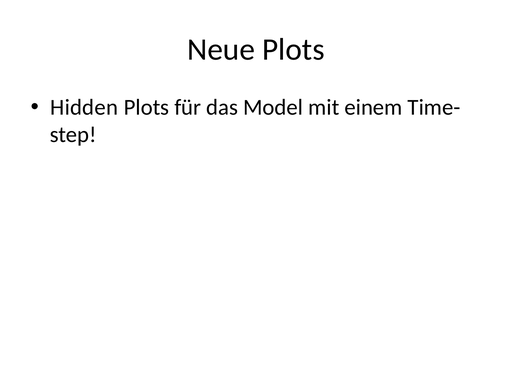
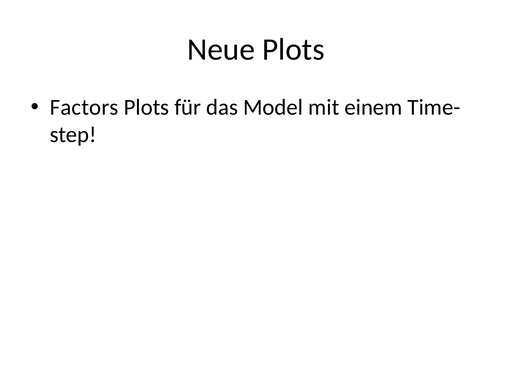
Hidden: Hidden -> Factors (84, 107)
